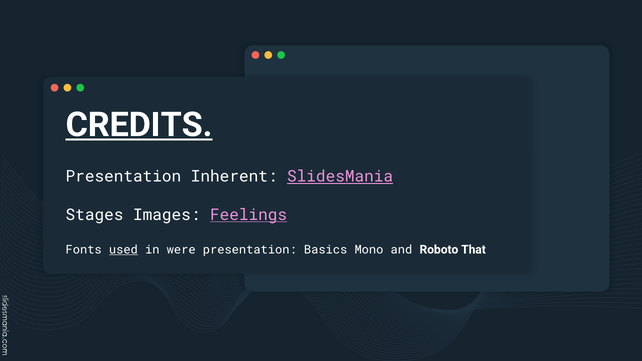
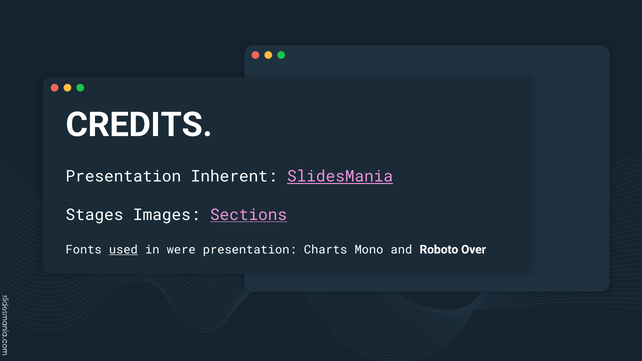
CREDITS underline: present -> none (139, 125)
Feelings: Feelings -> Sections (249, 215)
Basics: Basics -> Charts (326, 250)
That: That -> Over (474, 250)
